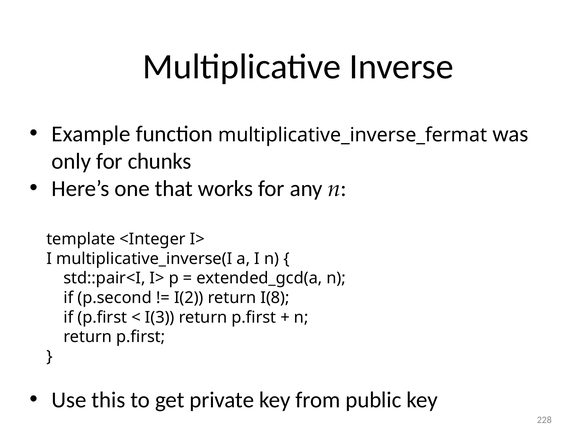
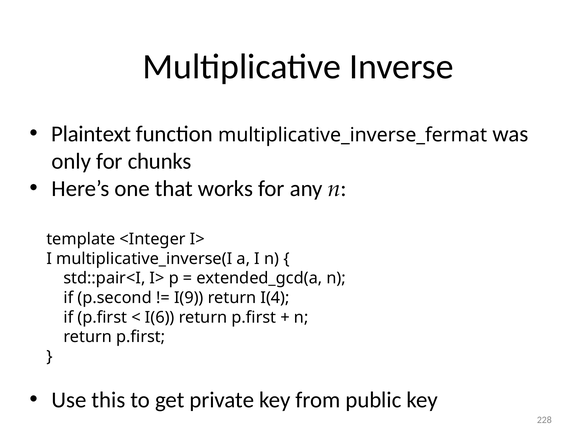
Example: Example -> Plaintext (91, 134)
I(2: I(2 -> I(9 (189, 298)
I(8: I(8 -> I(4 (275, 298)
I(3: I(3 -> I(6 (160, 318)
